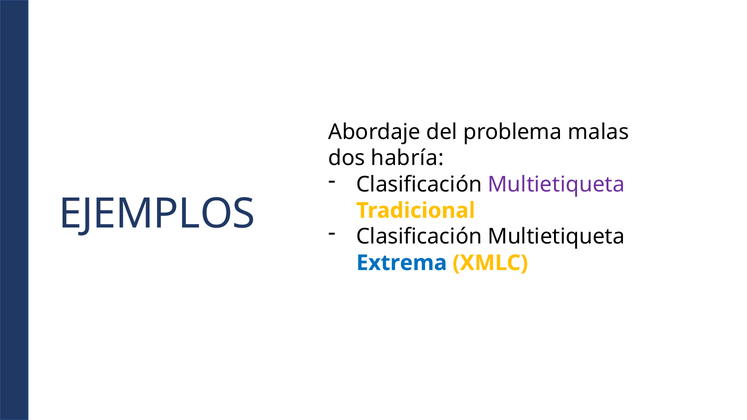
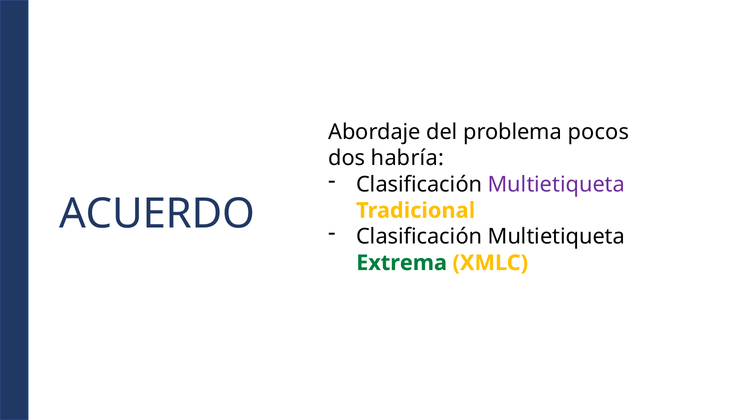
malas: malas -> pocos (598, 132)
EJEMPLOS: EJEMPLOS -> ACUERDO (157, 214)
Extrema colour: blue -> green (402, 263)
